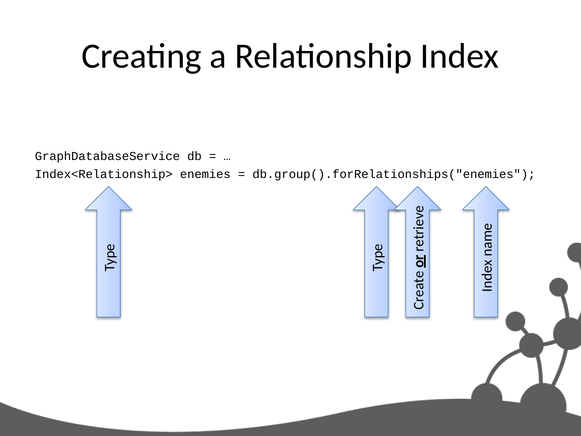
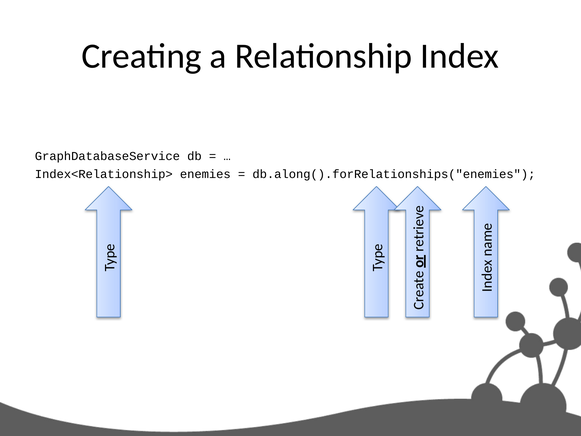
db.group().forRelationships("enemies: db.group().forRelationships("enemies -> db.along().forRelationships("enemies (394, 174)
